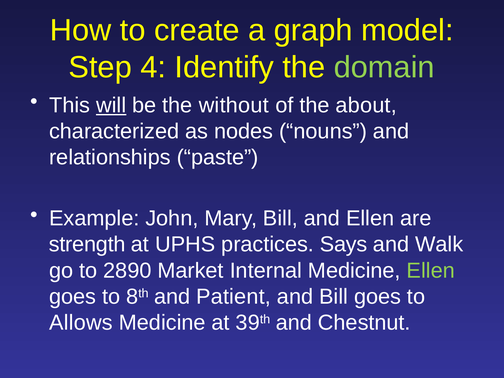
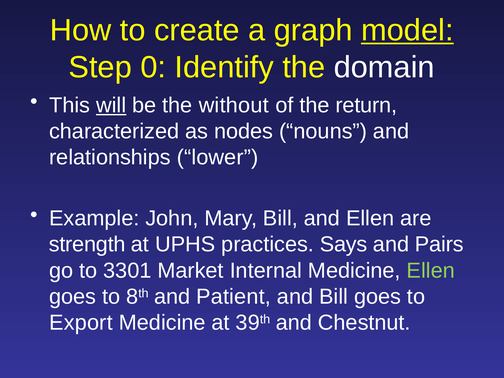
model underline: none -> present (407, 30)
4: 4 -> 0 (153, 67)
domain colour: light green -> white (384, 67)
about: about -> return (366, 105)
paste: paste -> lower (218, 157)
Walk: Walk -> Pairs (439, 244)
2890: 2890 -> 3301 (127, 271)
Allows: Allows -> Export (81, 323)
